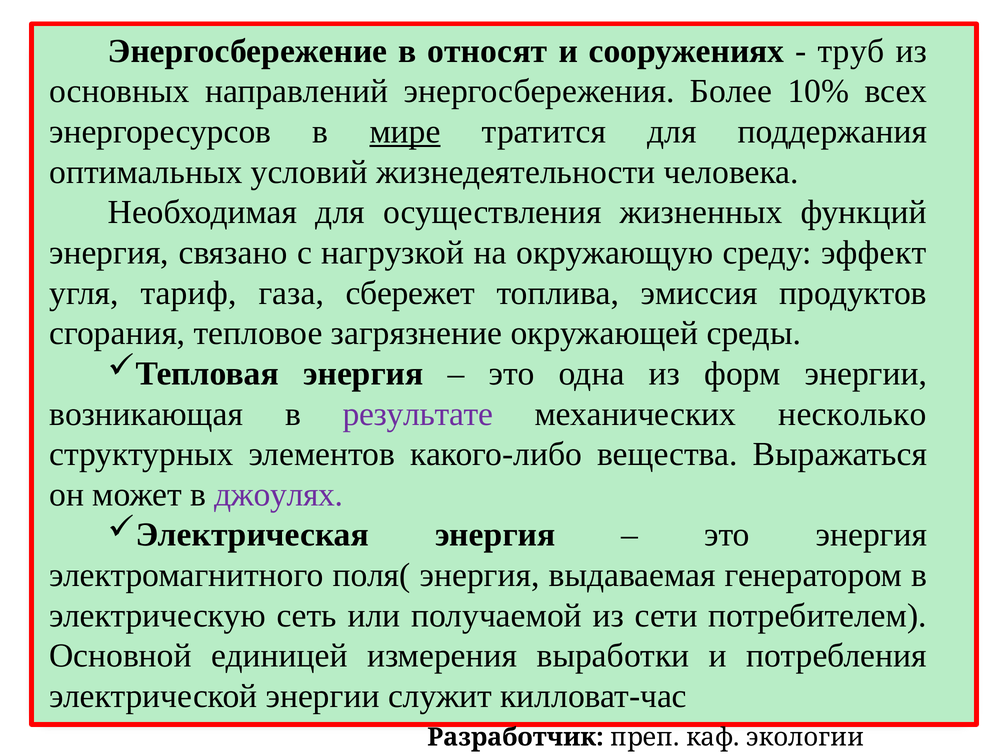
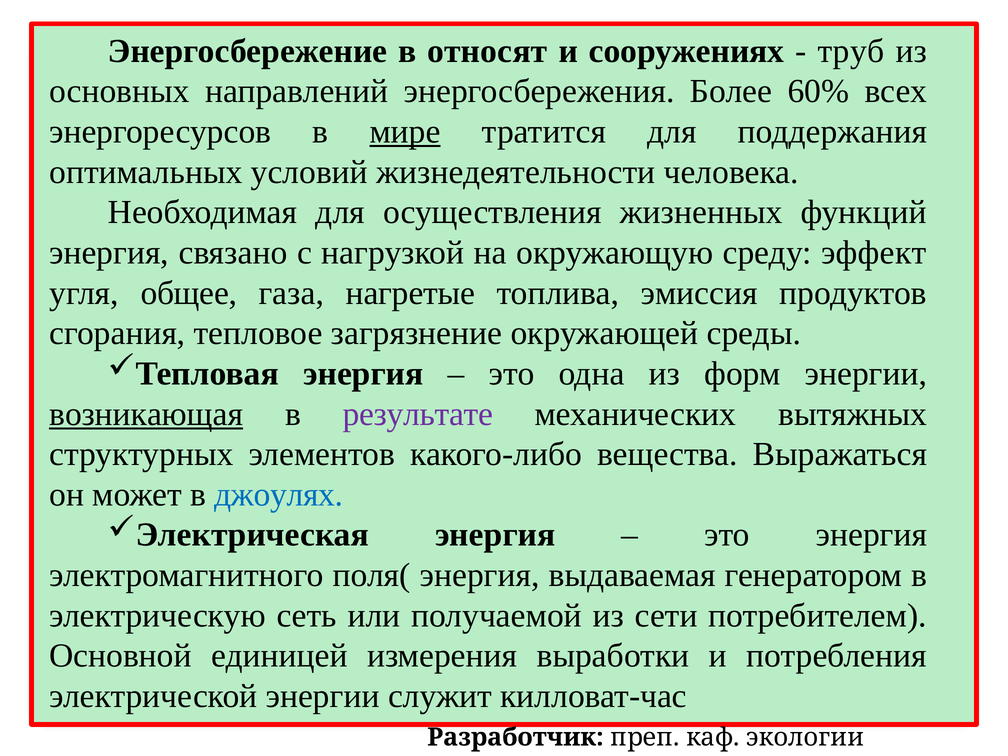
10%: 10% -> 60% (818, 91)
тариф: тариф -> общее (189, 293)
сбережет: сбережет -> нагретые (410, 293)
возникающая underline: none -> present (146, 414)
несколько: несколько -> вытяжных (853, 414)
джоулях colour: purple -> blue (279, 495)
